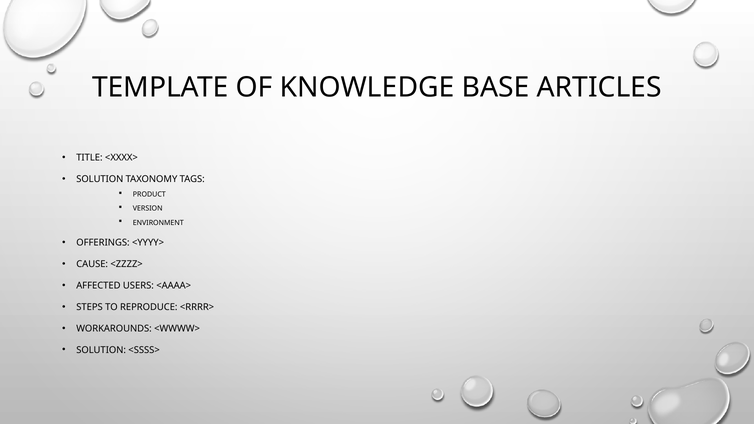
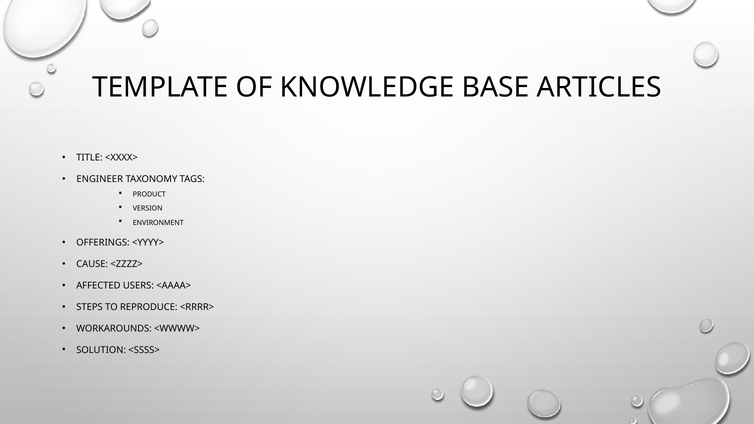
SOLUTION: SOLUTION -> ENGINEER (100, 179)
